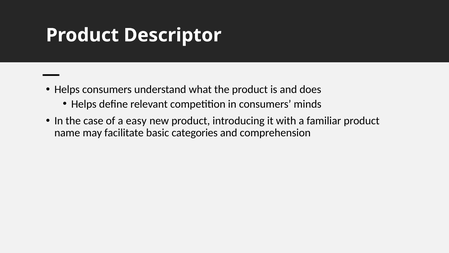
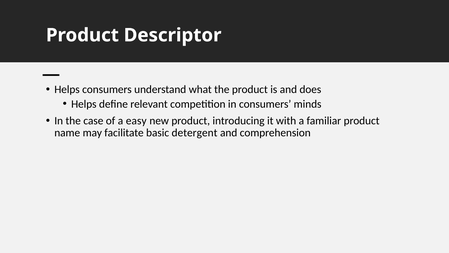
categories: categories -> detergent (195, 133)
